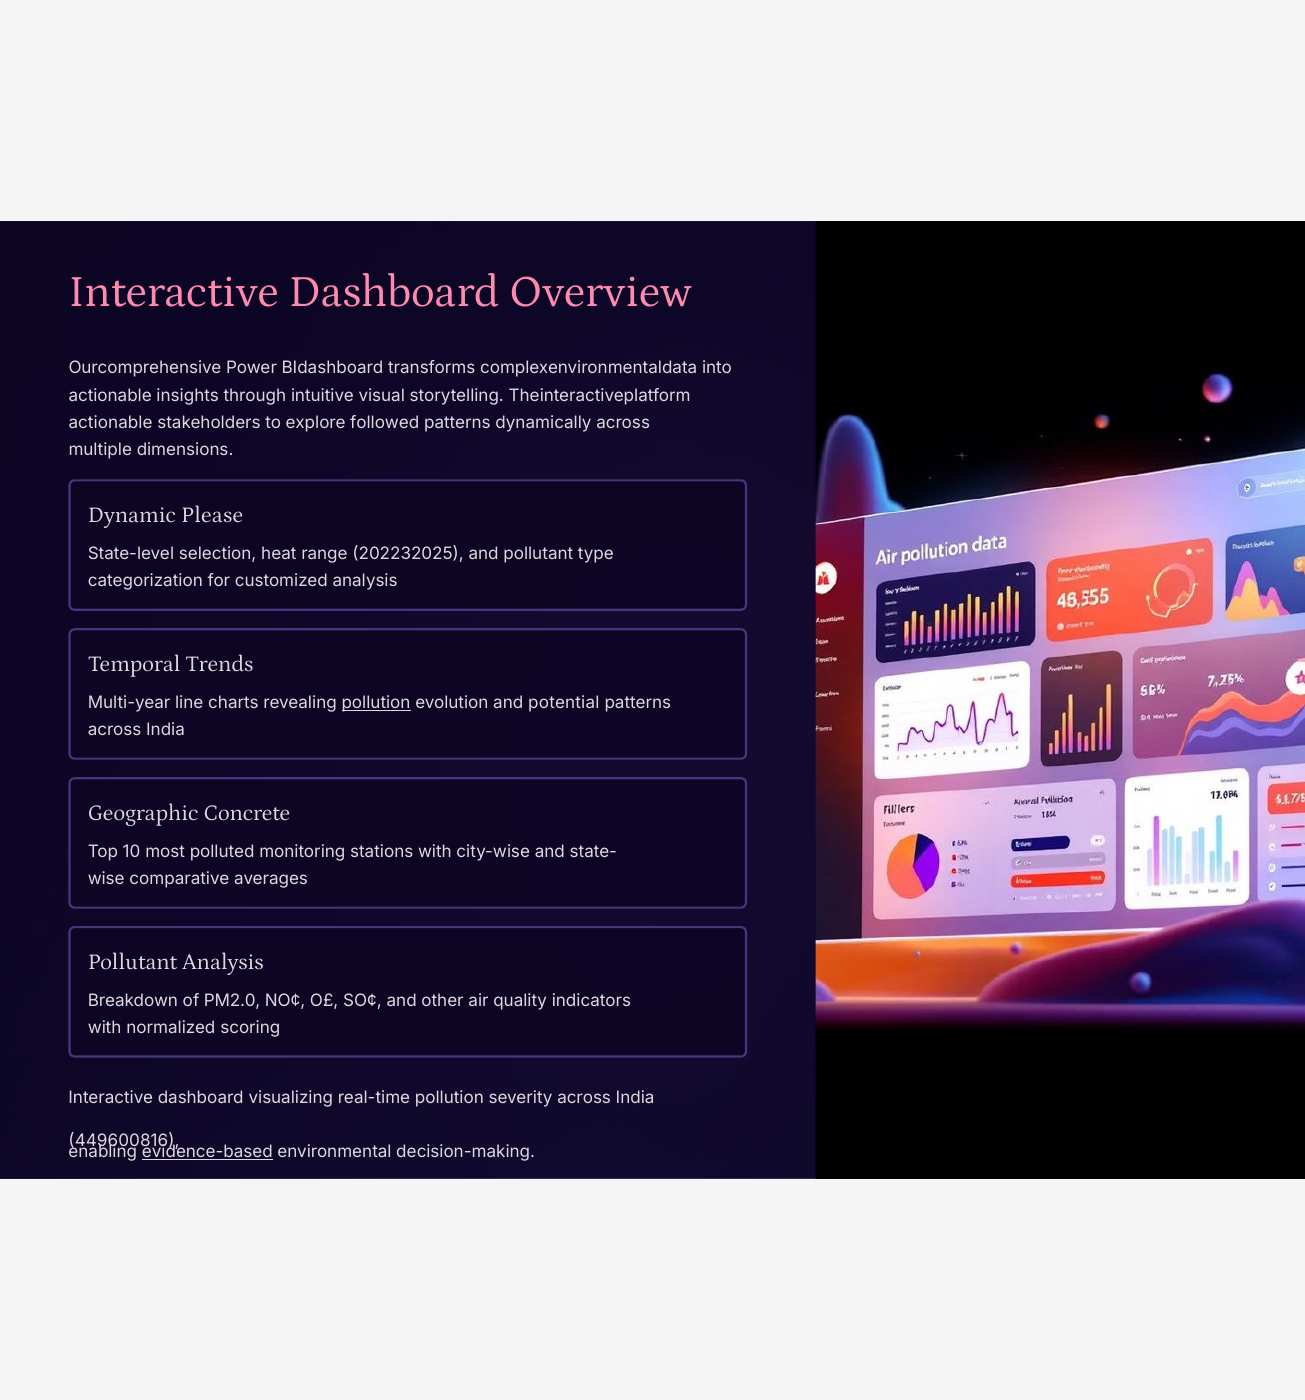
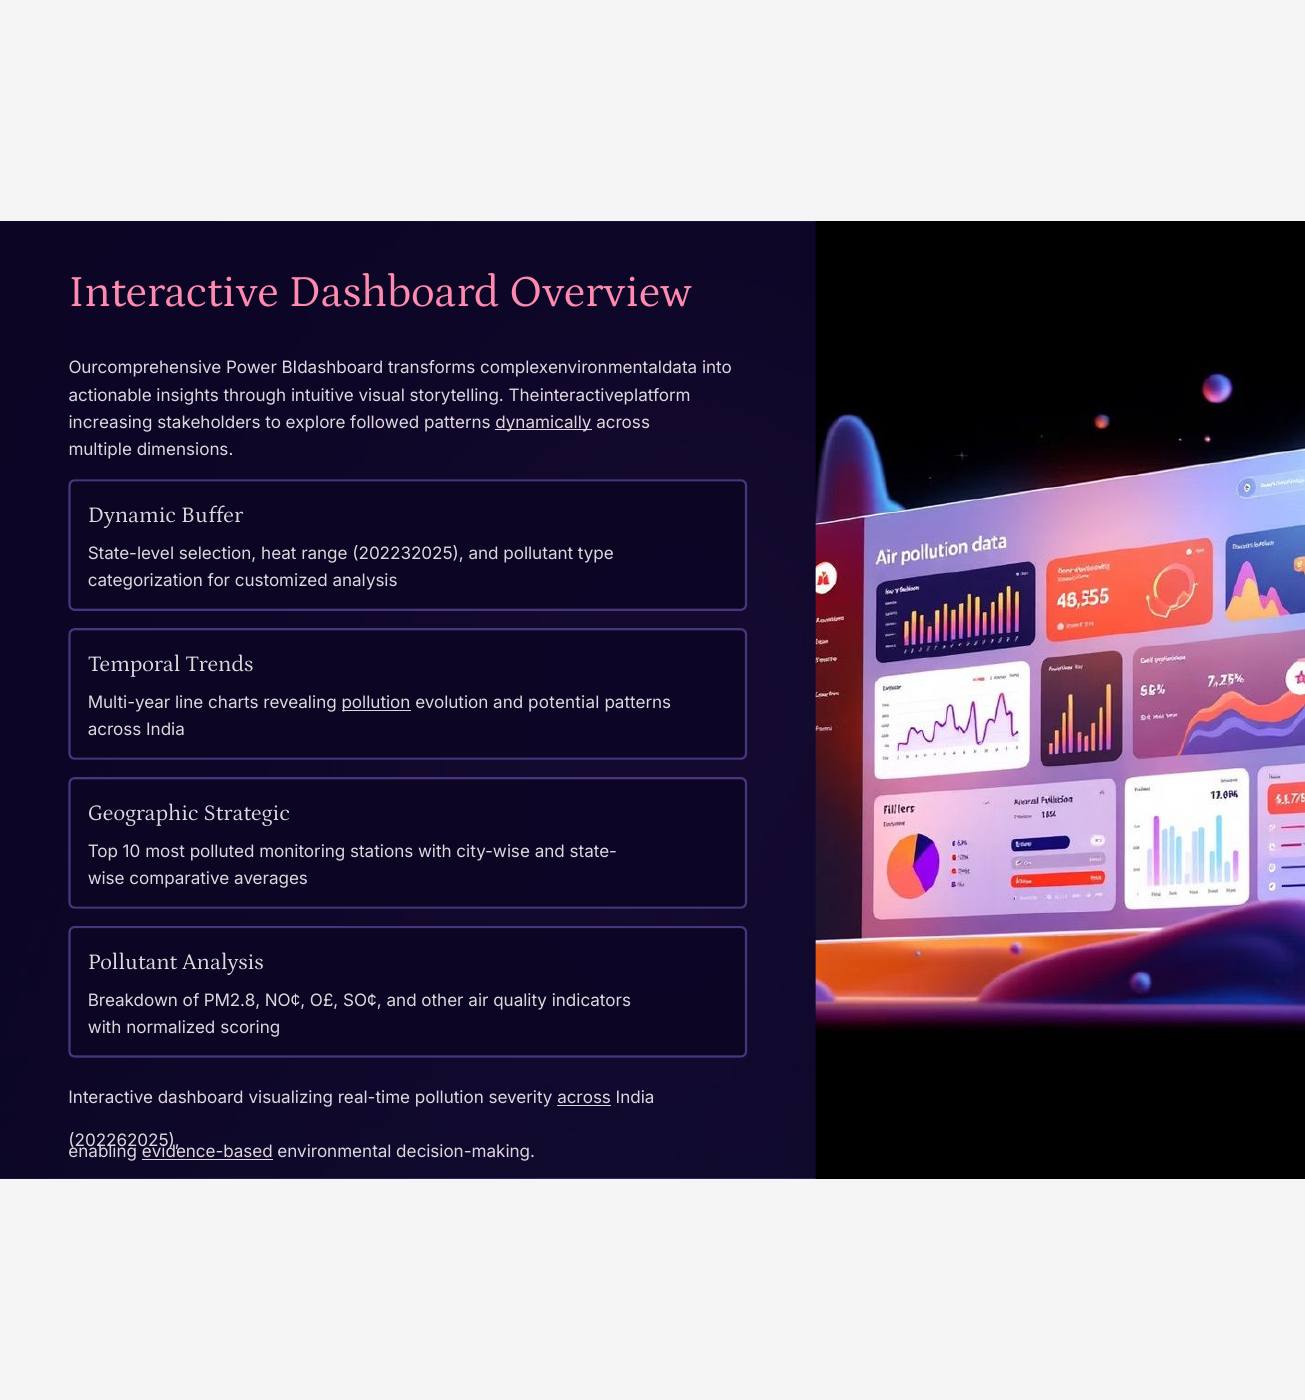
actionable: actionable -> increasing (111, 423)
dynamically underline: none -> present (543, 423)
Please: Please -> Buffer (212, 516)
Concrete: Concrete -> Strategic (247, 814)
PM2.0: PM2.0 -> PM2.8 (232, 1001)
across underline: none -> present (584, 1099)
449600816: 449600816 -> 202262025 (124, 1141)
